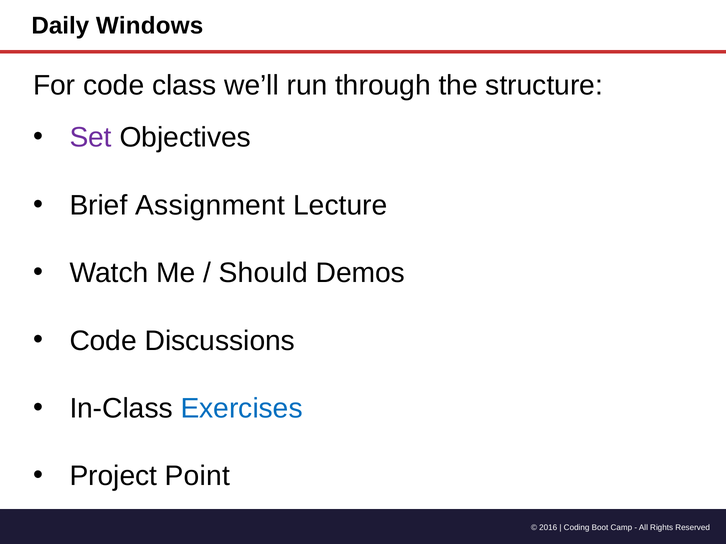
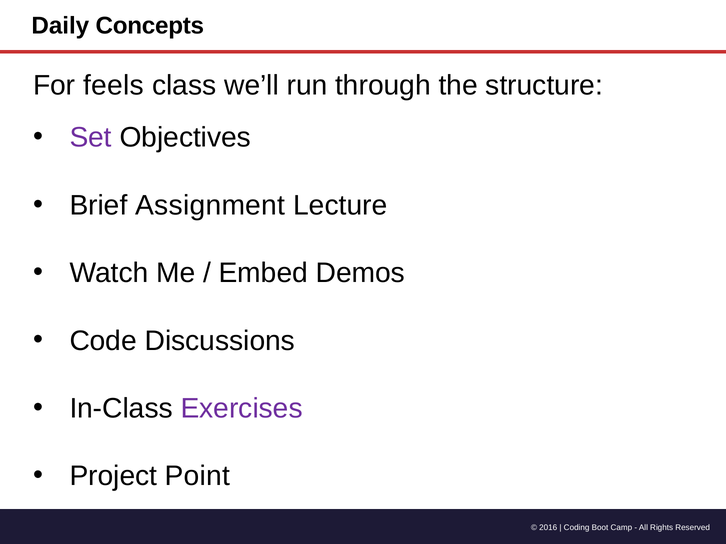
Windows: Windows -> Concepts (150, 26)
For code: code -> feels (114, 86)
Should: Should -> Embed (263, 273)
Exercises colour: blue -> purple (242, 409)
